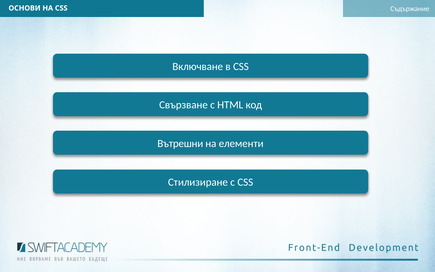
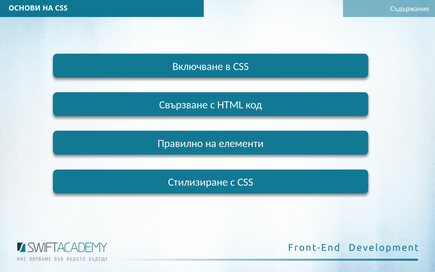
Вътрешни: Вътрешни -> Правилно (180, 143)
